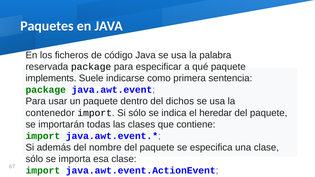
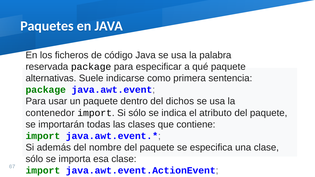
implements: implements -> alternativas (51, 78)
heredar: heredar -> atributo (216, 113)
